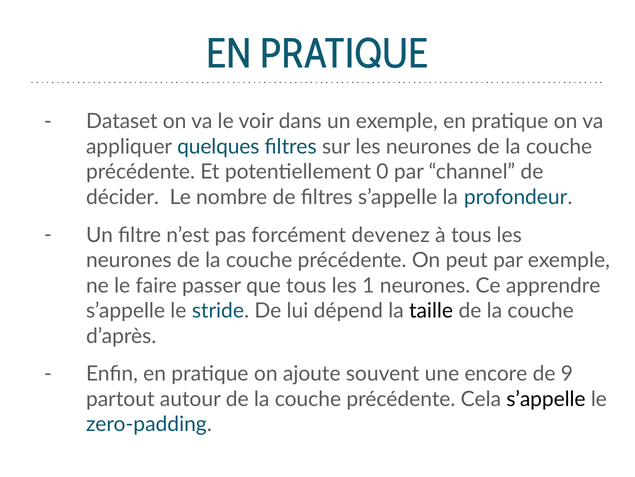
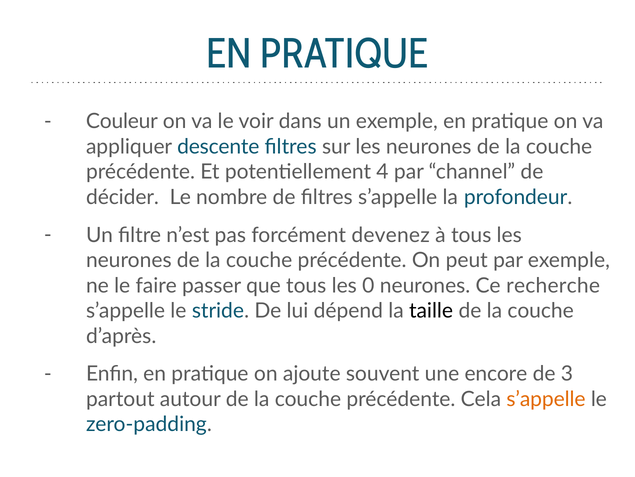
Dataset: Dataset -> Couleur (122, 122)
quelques: quelques -> descente (218, 147)
0: 0 -> 4 (382, 172)
1: 1 -> 0 (368, 286)
apprendre: apprendre -> recherche (553, 286)
9: 9 -> 3 (567, 374)
s’appelle colour: black -> orange (546, 399)
